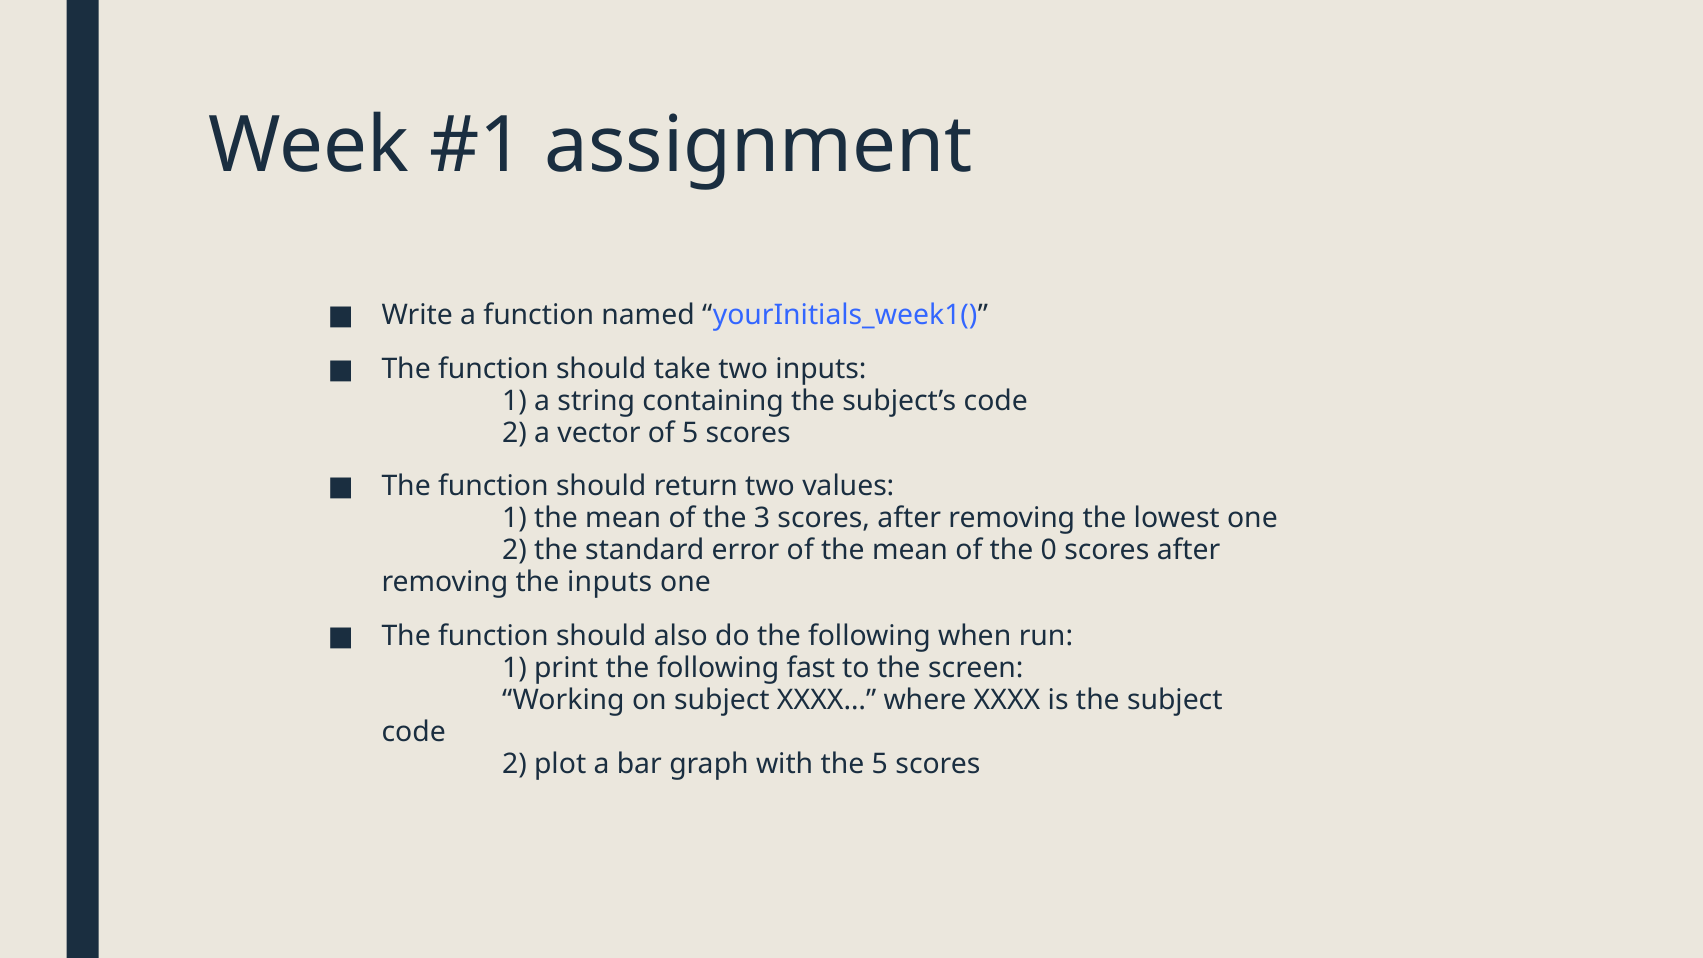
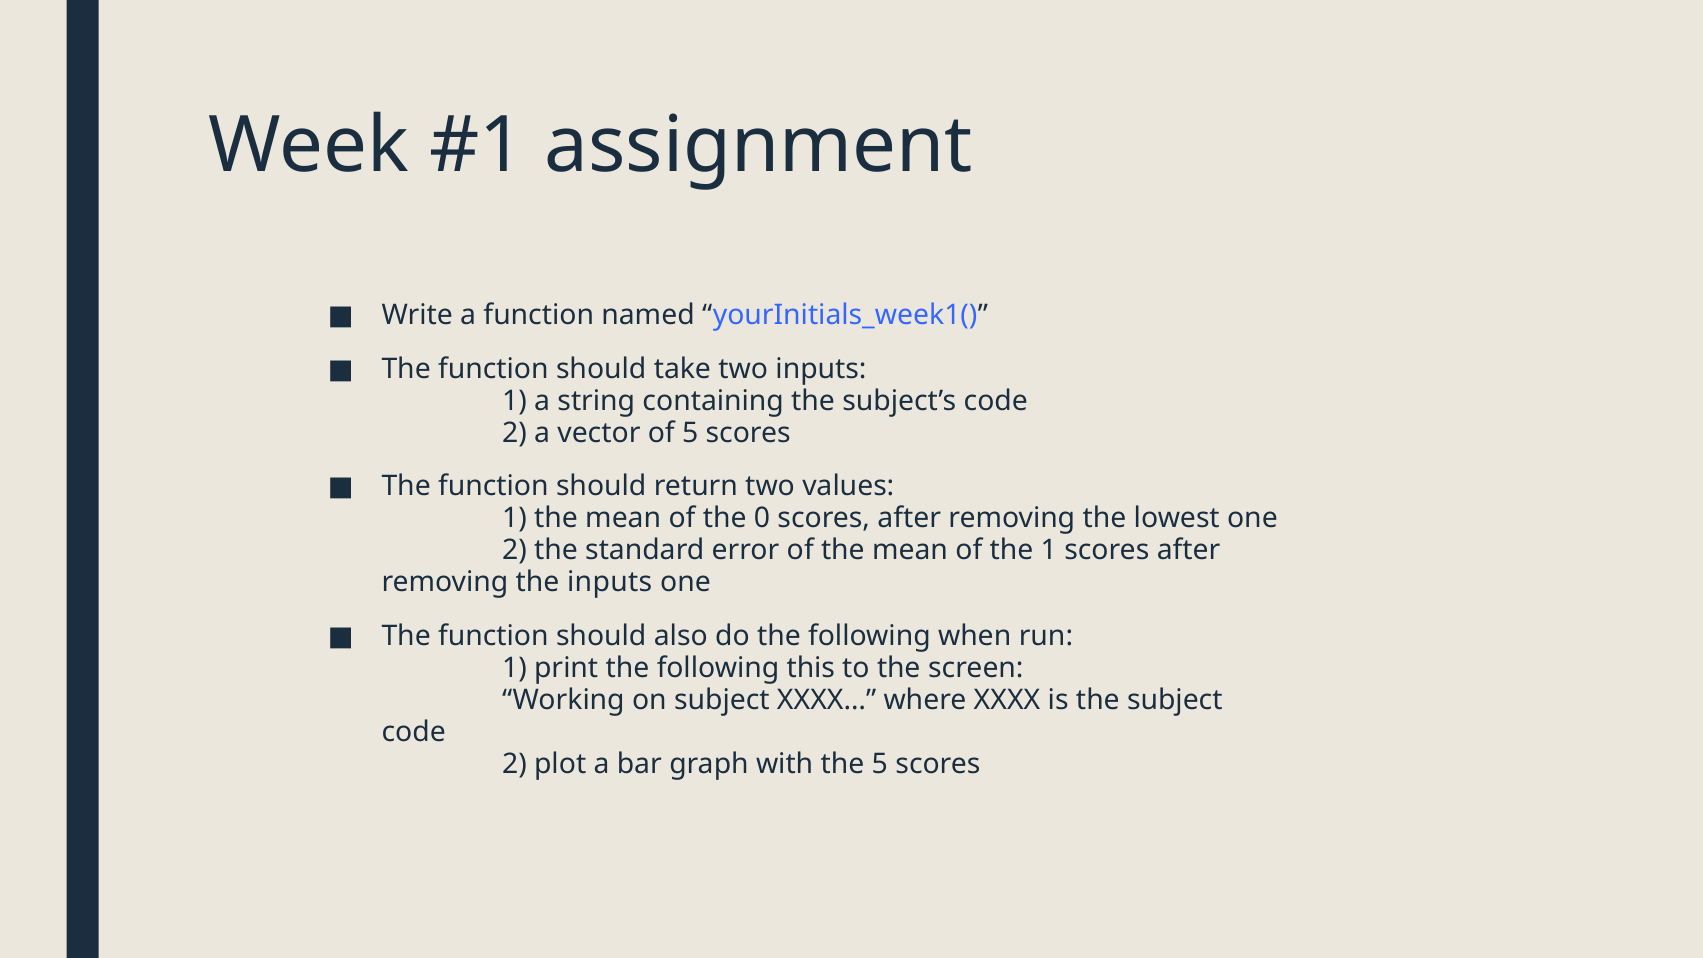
3: 3 -> 0 (762, 518)
the 0: 0 -> 1 (1049, 550)
fast: fast -> this (811, 668)
